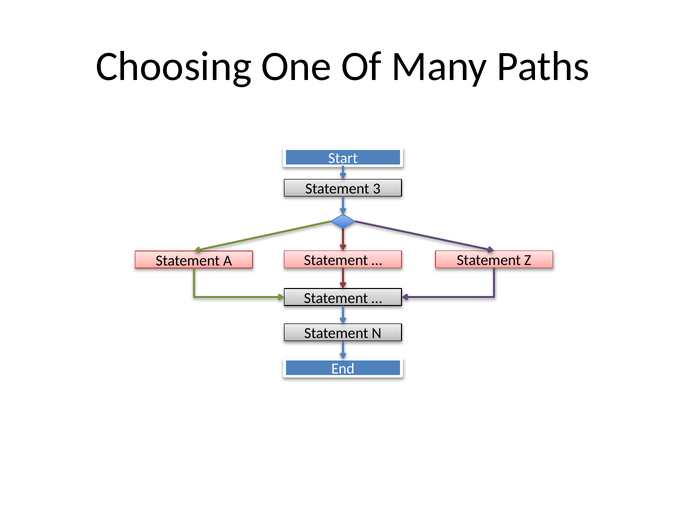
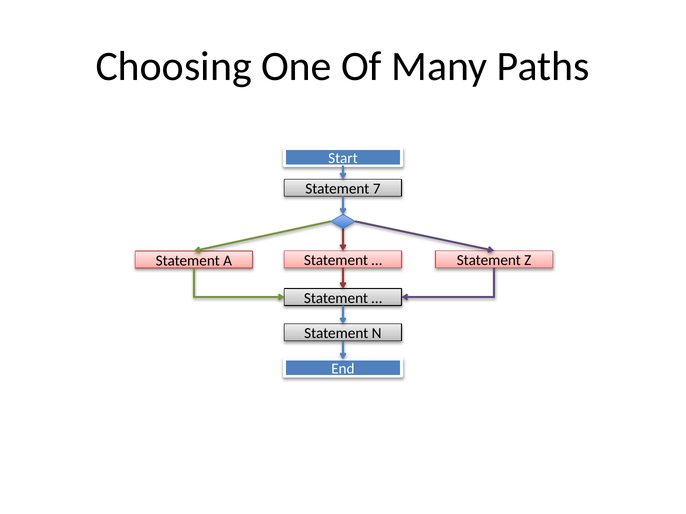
3: 3 -> 7 (377, 189)
